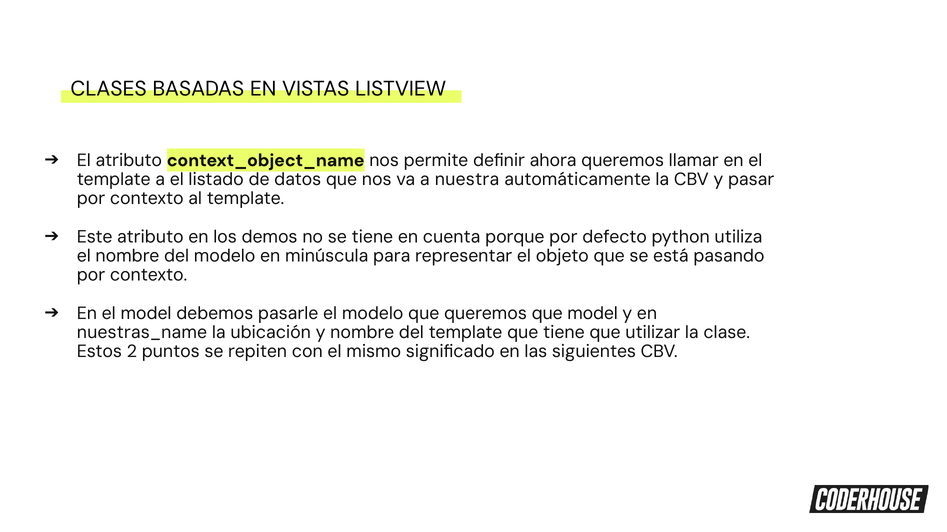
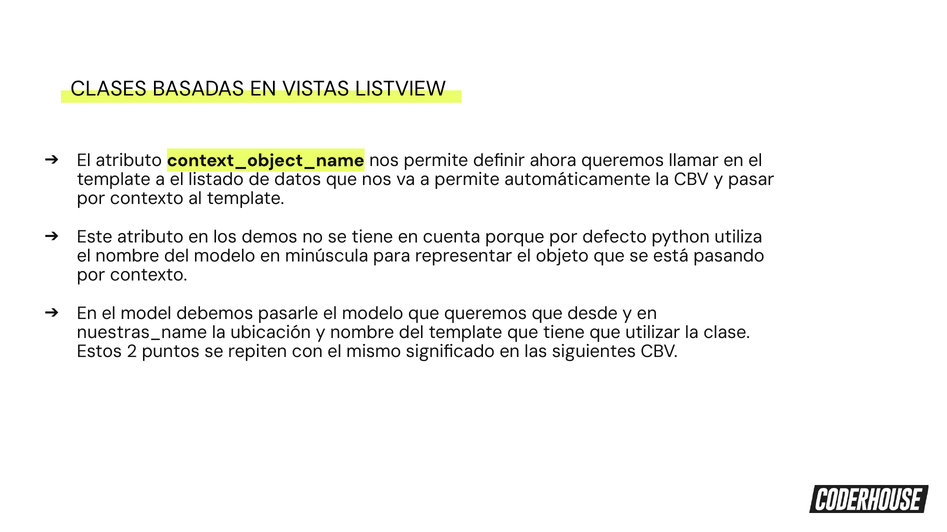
a nuestra: nuestra -> permite (467, 180)
que model: model -> desde (593, 314)
